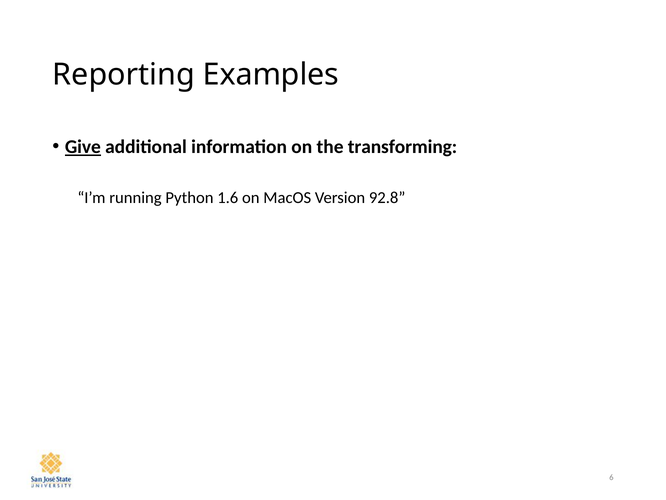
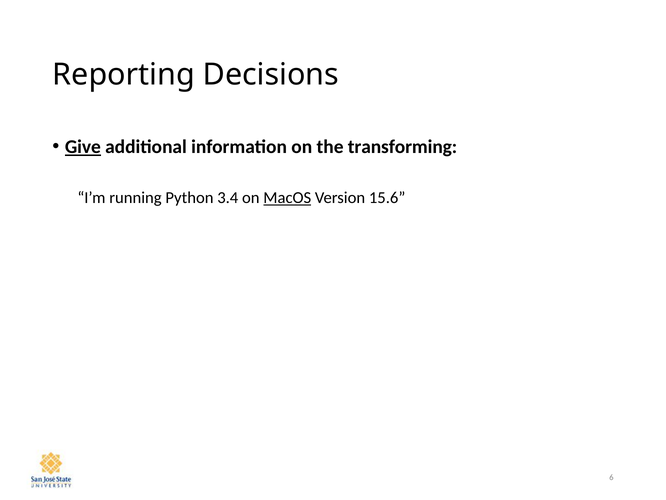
Examples: Examples -> Decisions (271, 75)
1.6: 1.6 -> 3.4 (228, 198)
MacOS underline: none -> present (287, 198)
92.8: 92.8 -> 15.6 (387, 198)
